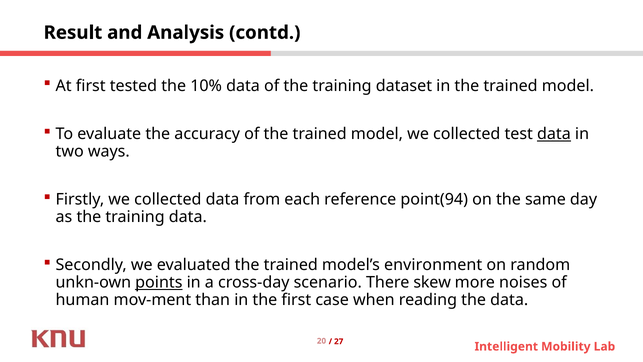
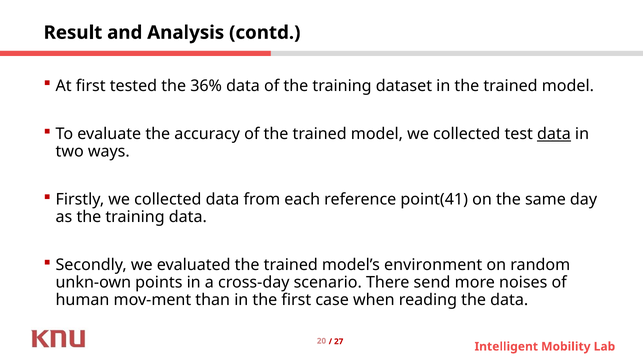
10%: 10% -> 36% (206, 86)
point(94: point(94 -> point(41 (434, 199)
points underline: present -> none (159, 282)
skew: skew -> send (432, 282)
